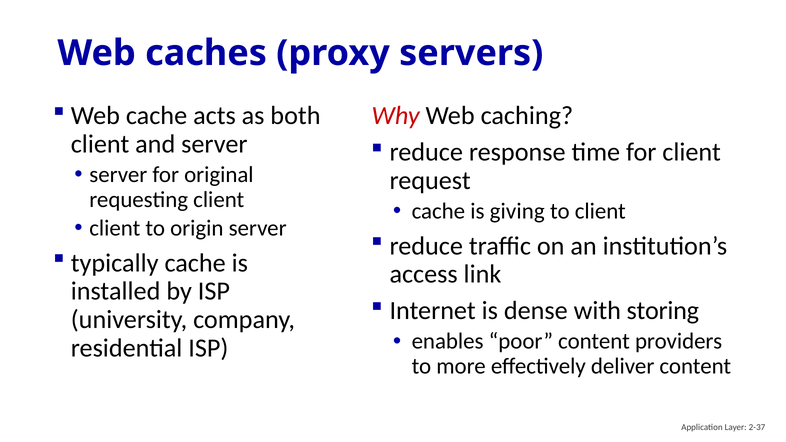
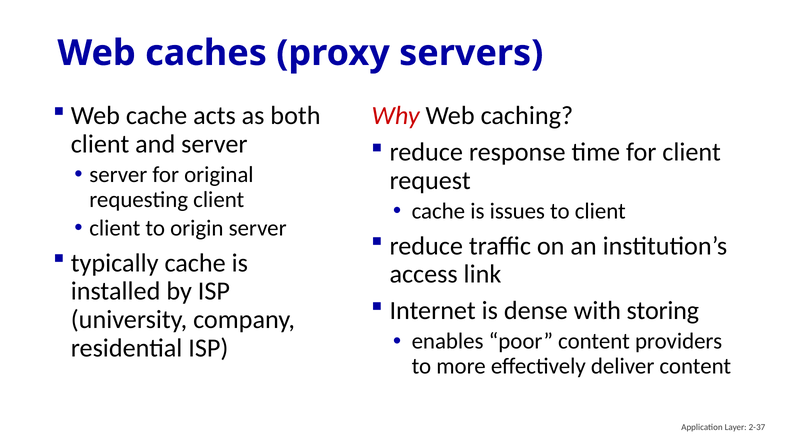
giving: giving -> issues (517, 211)
